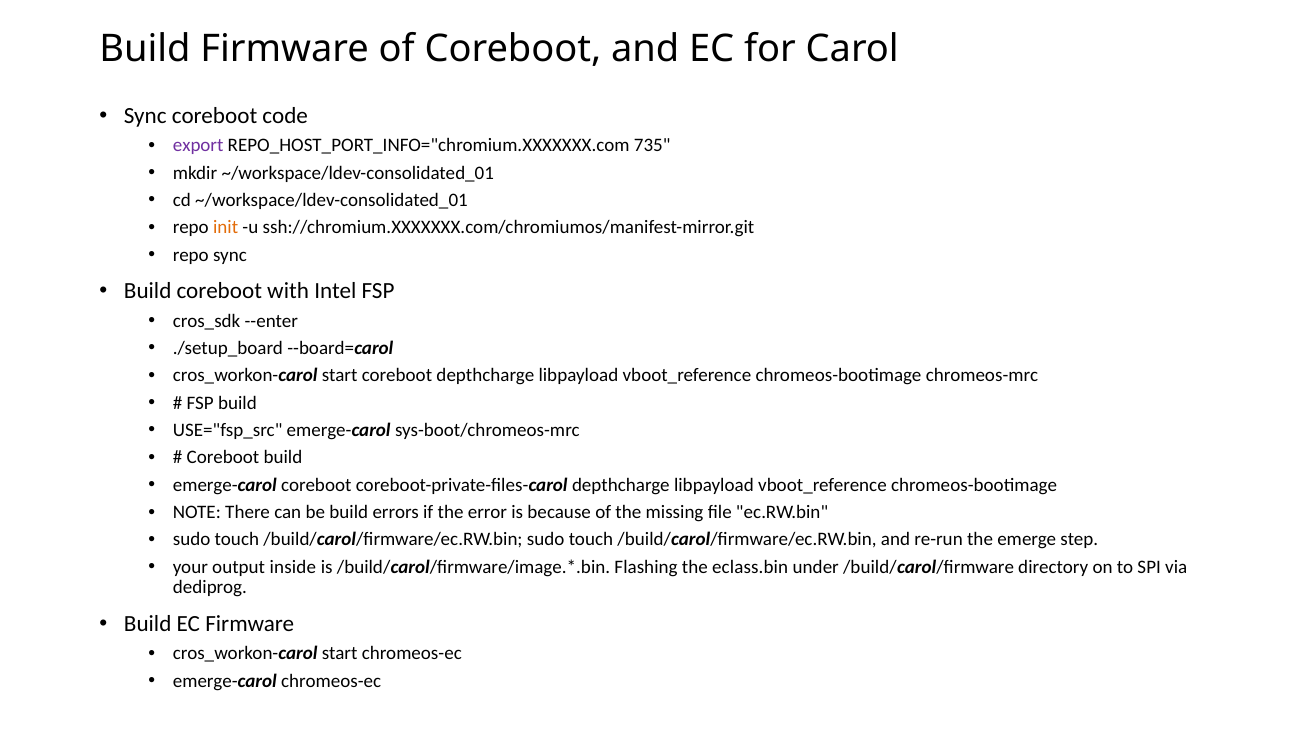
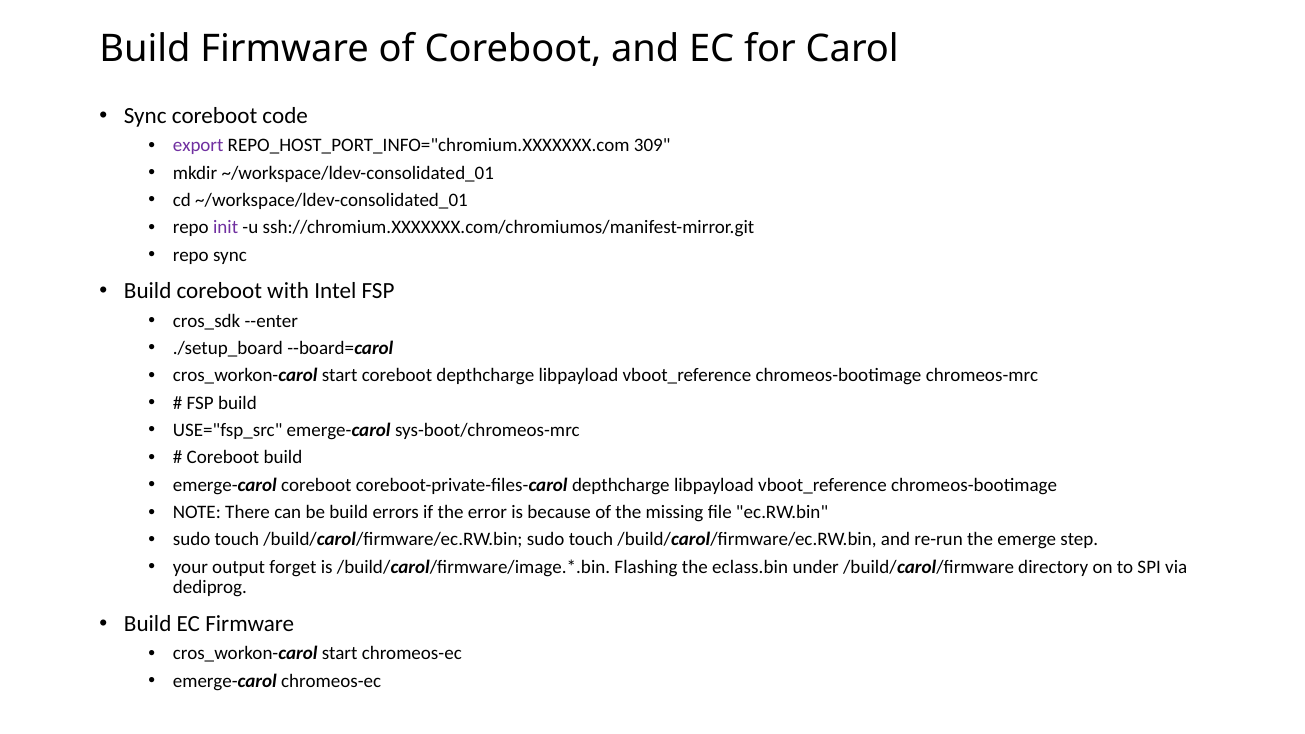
735: 735 -> 309 (652, 146)
init colour: orange -> purple (226, 228)
inside: inside -> forget (293, 567)
